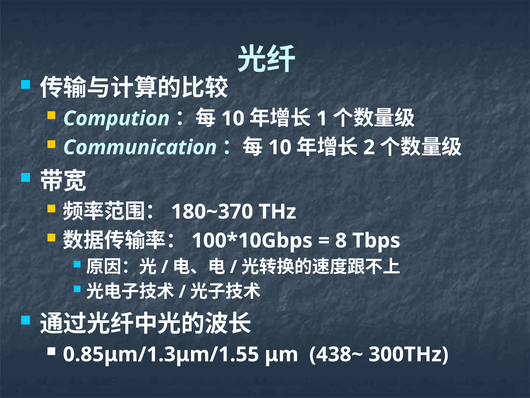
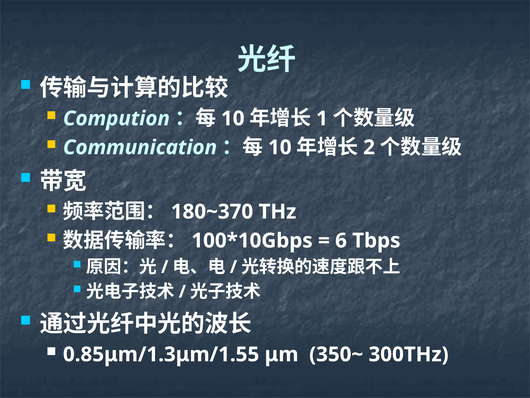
8: 8 -> 6 (341, 240)
438~: 438~ -> 350~ (336, 354)
